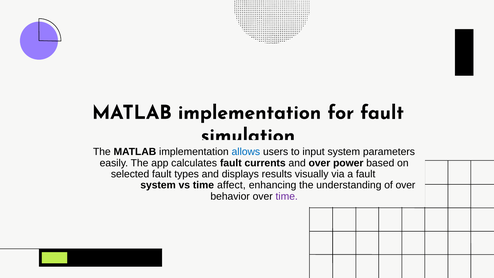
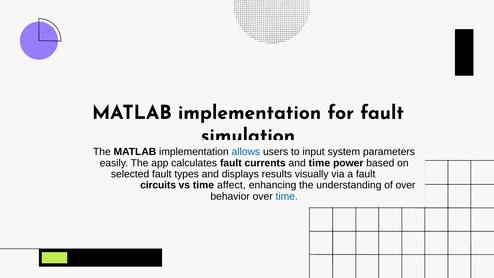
and over: over -> time (319, 163)
system: system -> circuits (158, 185)
time colour: purple -> blue (287, 196)
